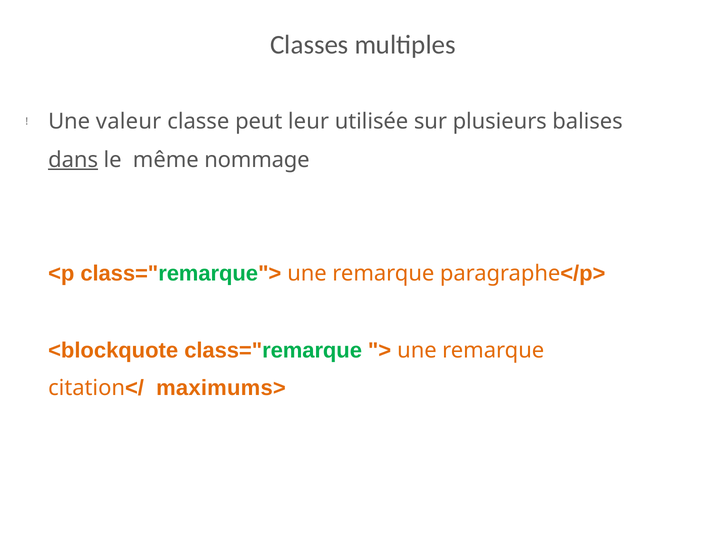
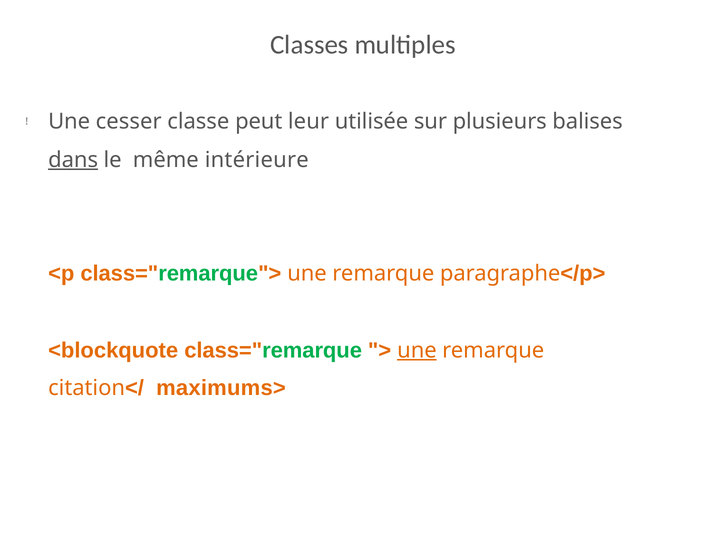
valeur: valeur -> cesser (129, 122)
nommage: nommage -> intérieure (257, 160)
une underline: none -> present (417, 351)
